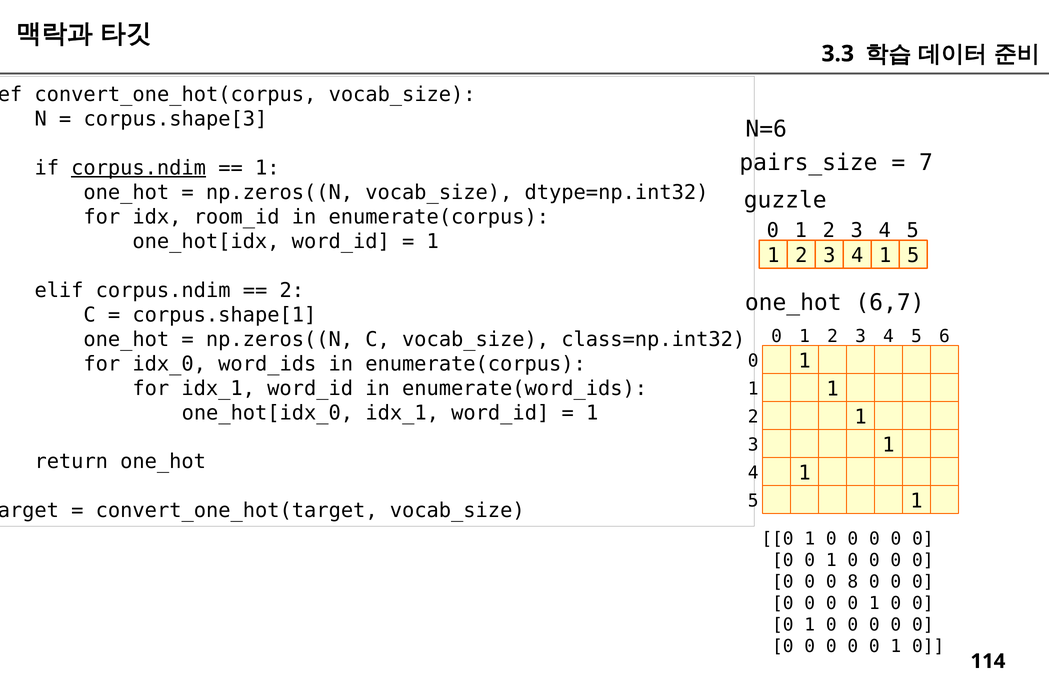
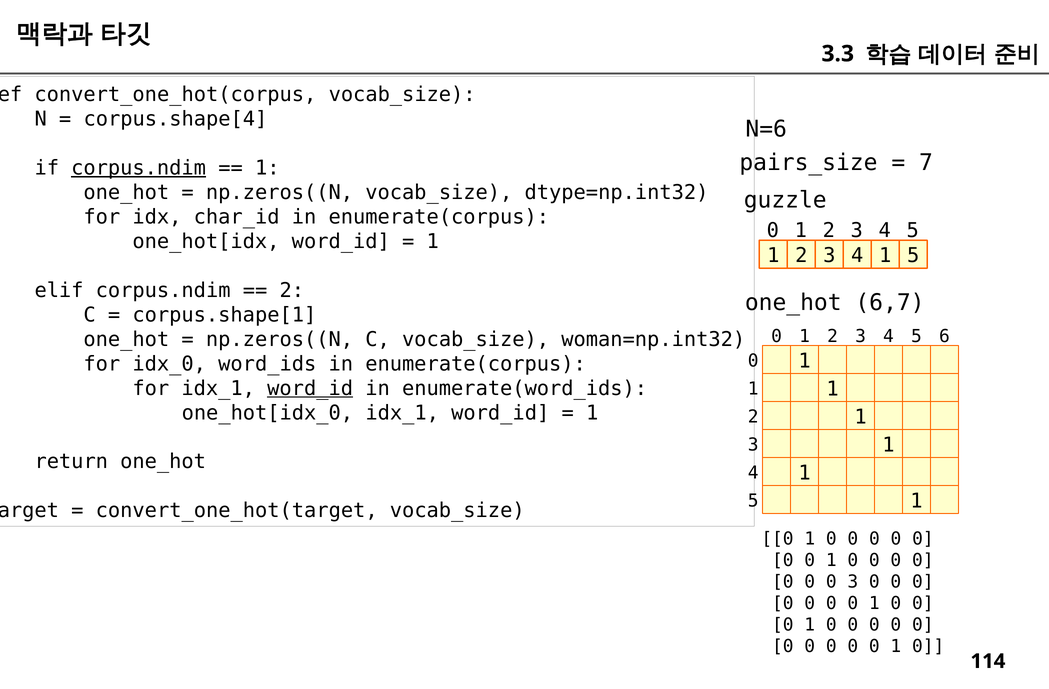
corpus.shape[3: corpus.shape[3 -> corpus.shape[4 (175, 119)
room_id: room_id -> char_id (237, 217)
class=np.int32: class=np.int32 -> woman=np.int32 (653, 339)
word_id underline: none -> present (310, 388)
0 8: 8 -> 3 (853, 582)
